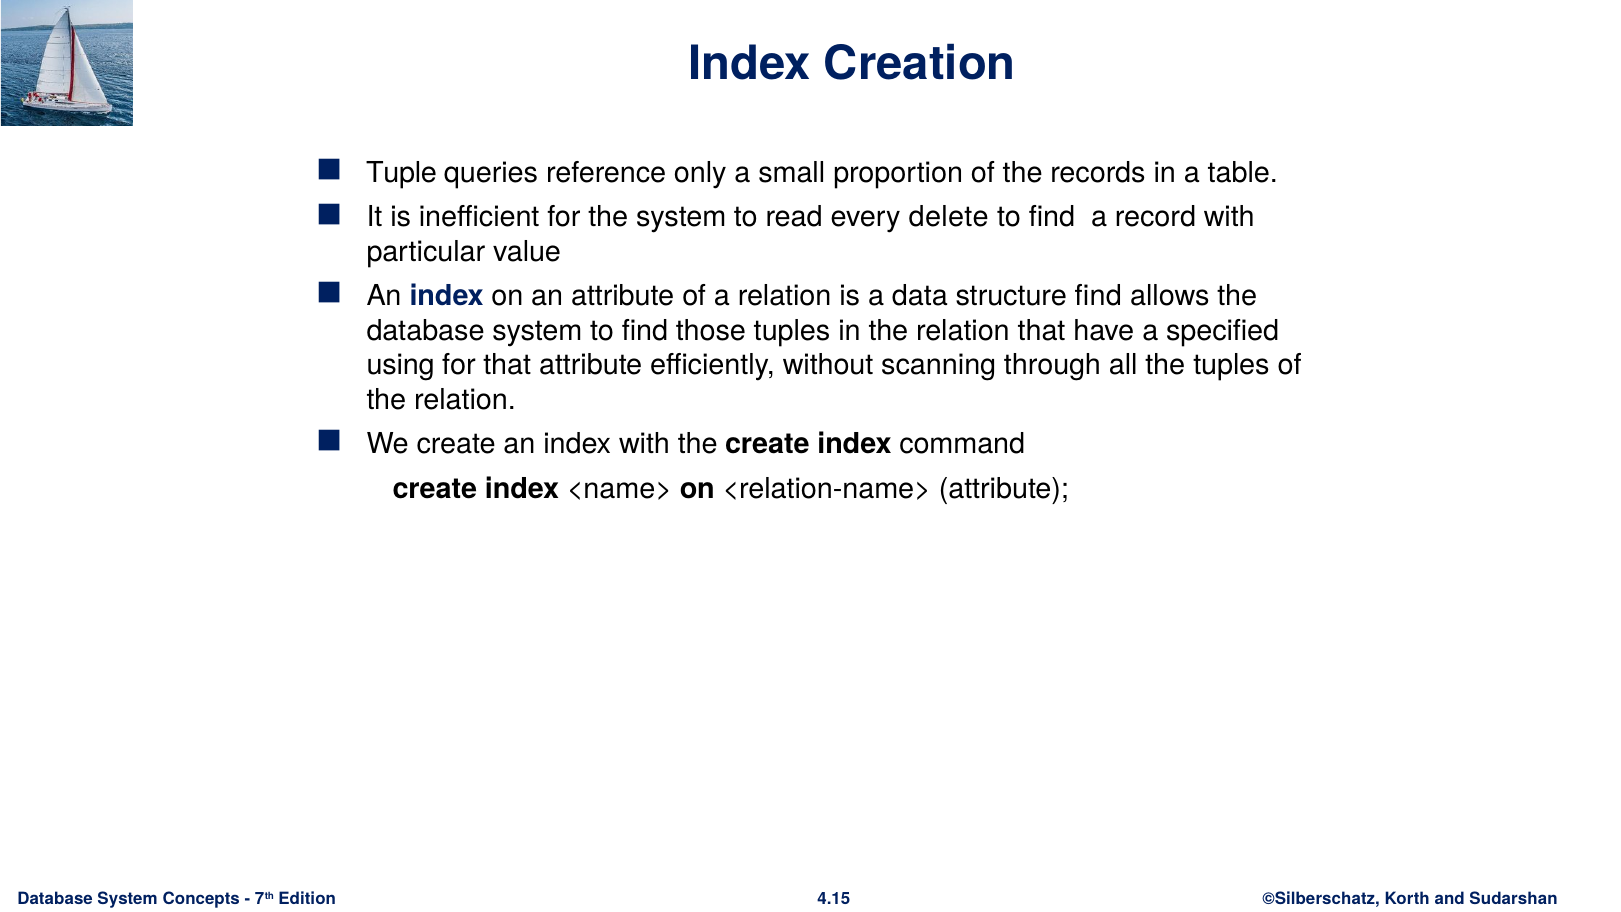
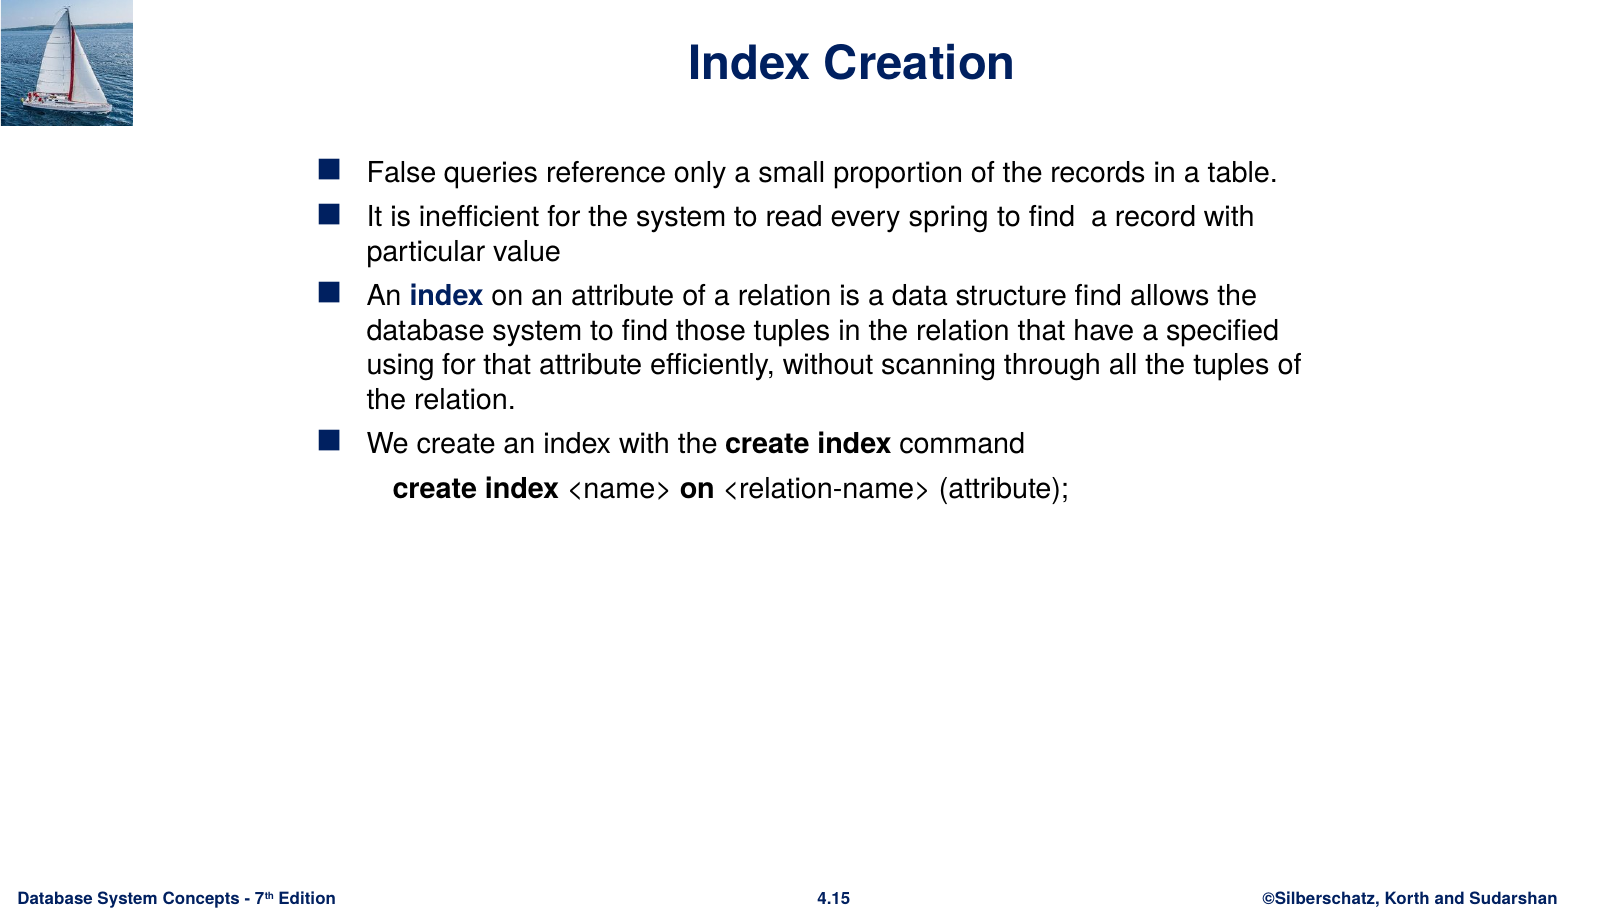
Tuple: Tuple -> False (401, 173)
delete: delete -> spring (949, 217)
